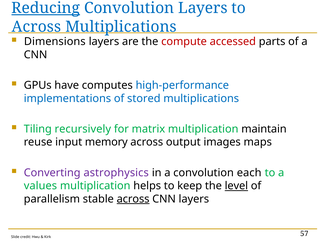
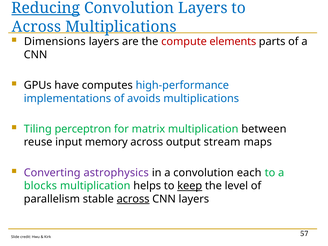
accessed: accessed -> elements (233, 42)
stored: stored -> avoids (144, 98)
recursively: recursively -> perceptron (83, 129)
maintain: maintain -> between (264, 129)
images: images -> stream (222, 142)
values: values -> blocks (40, 186)
keep underline: none -> present (190, 186)
level underline: present -> none (236, 186)
